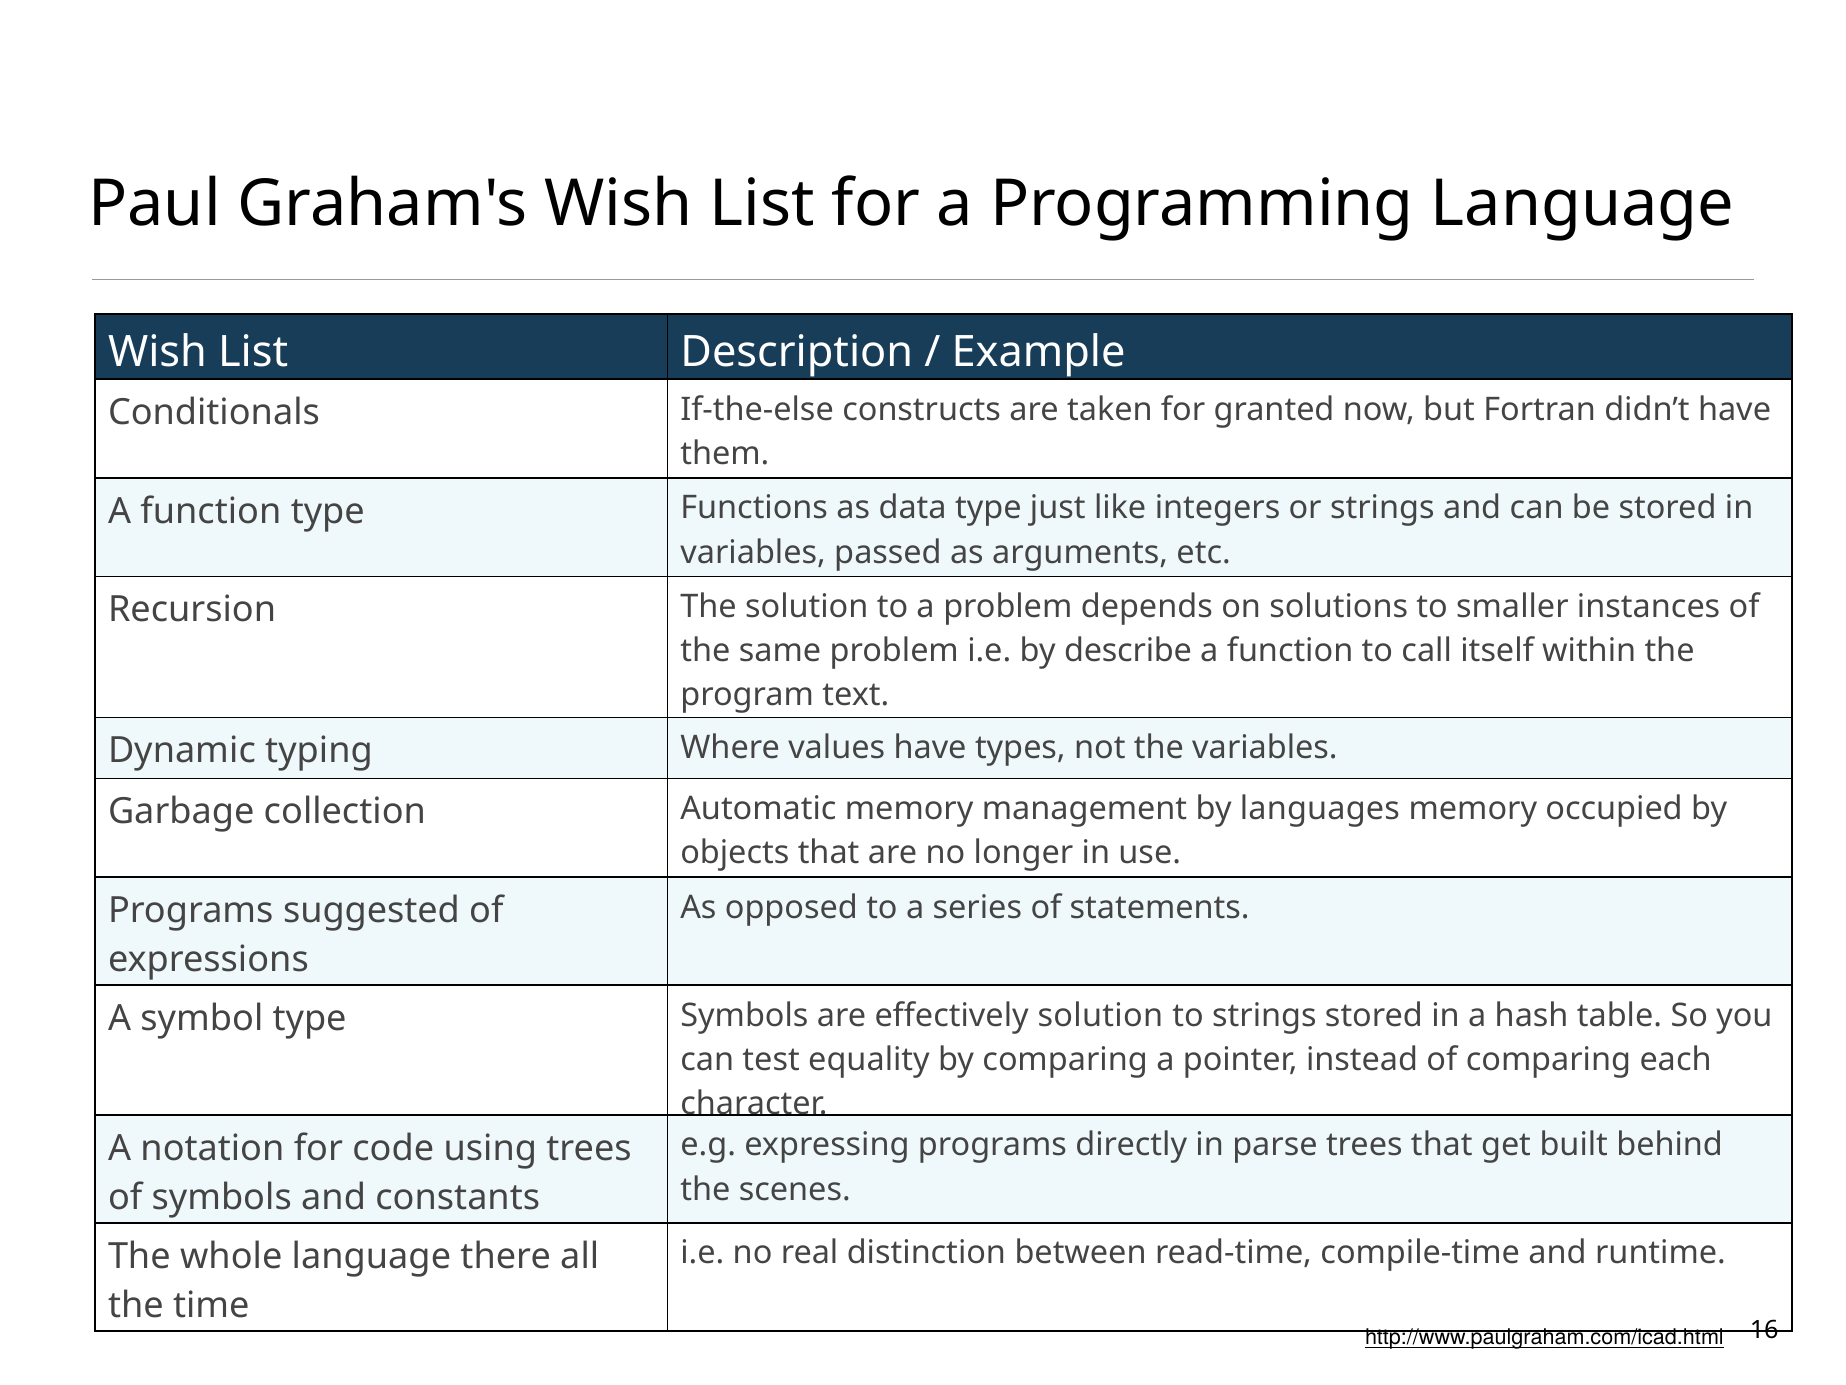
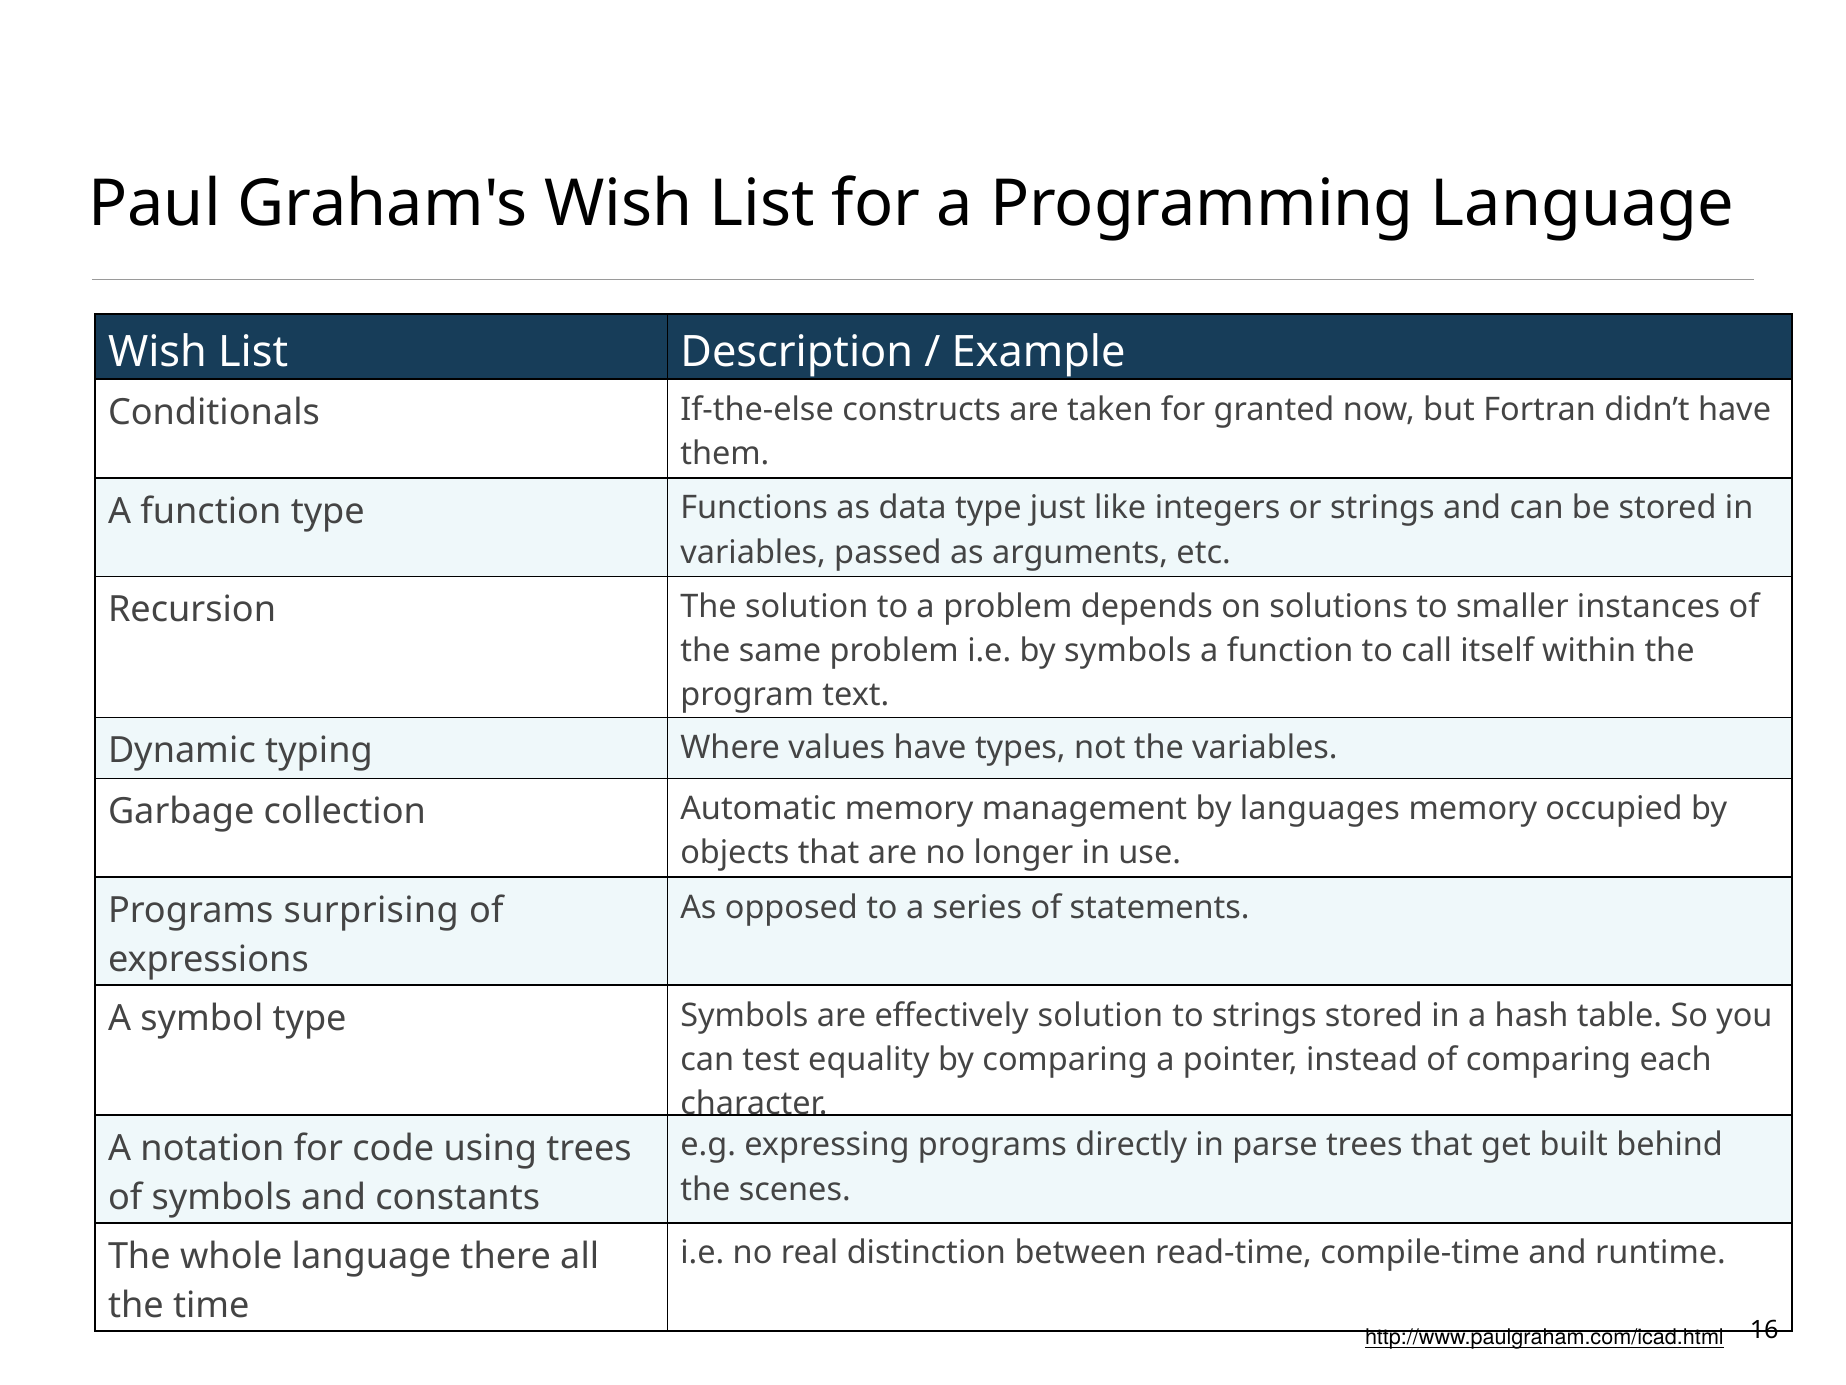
by describe: describe -> symbols (1128, 651)
suggested: suggested -> surprising (371, 910)
